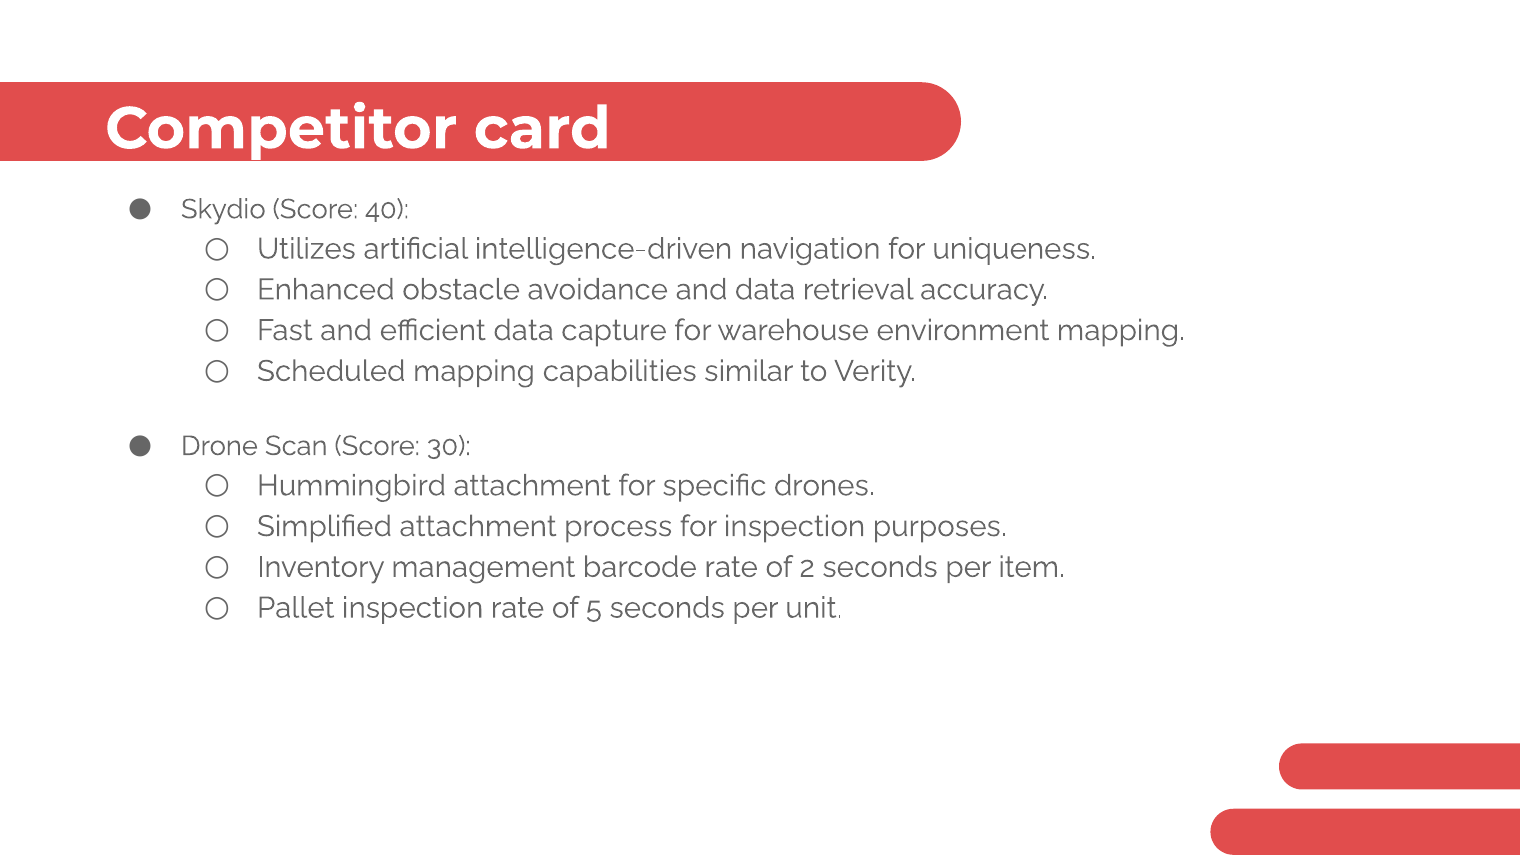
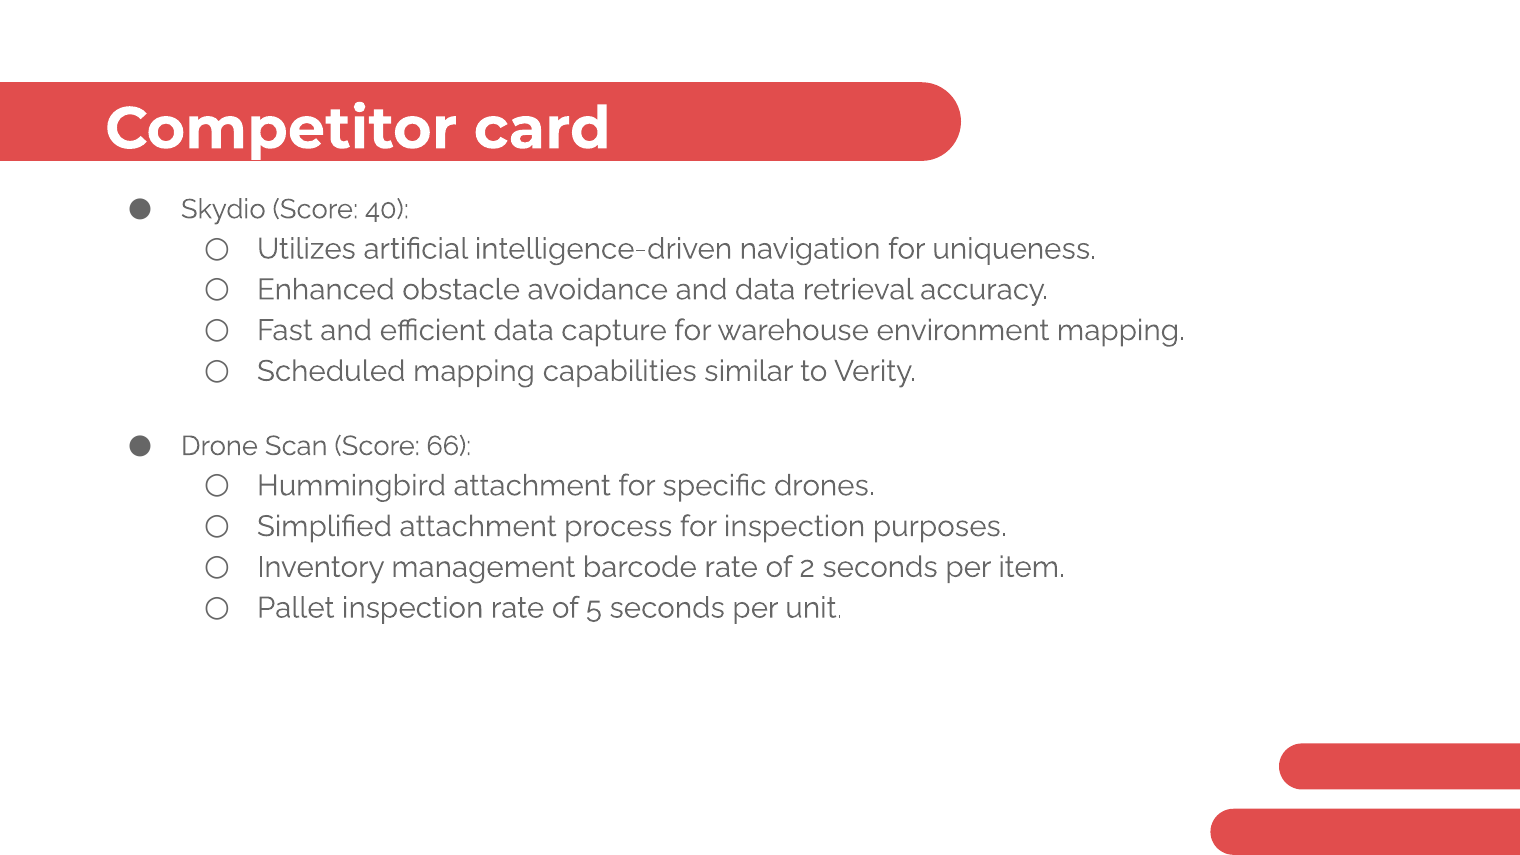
30: 30 -> 66 (449, 446)
